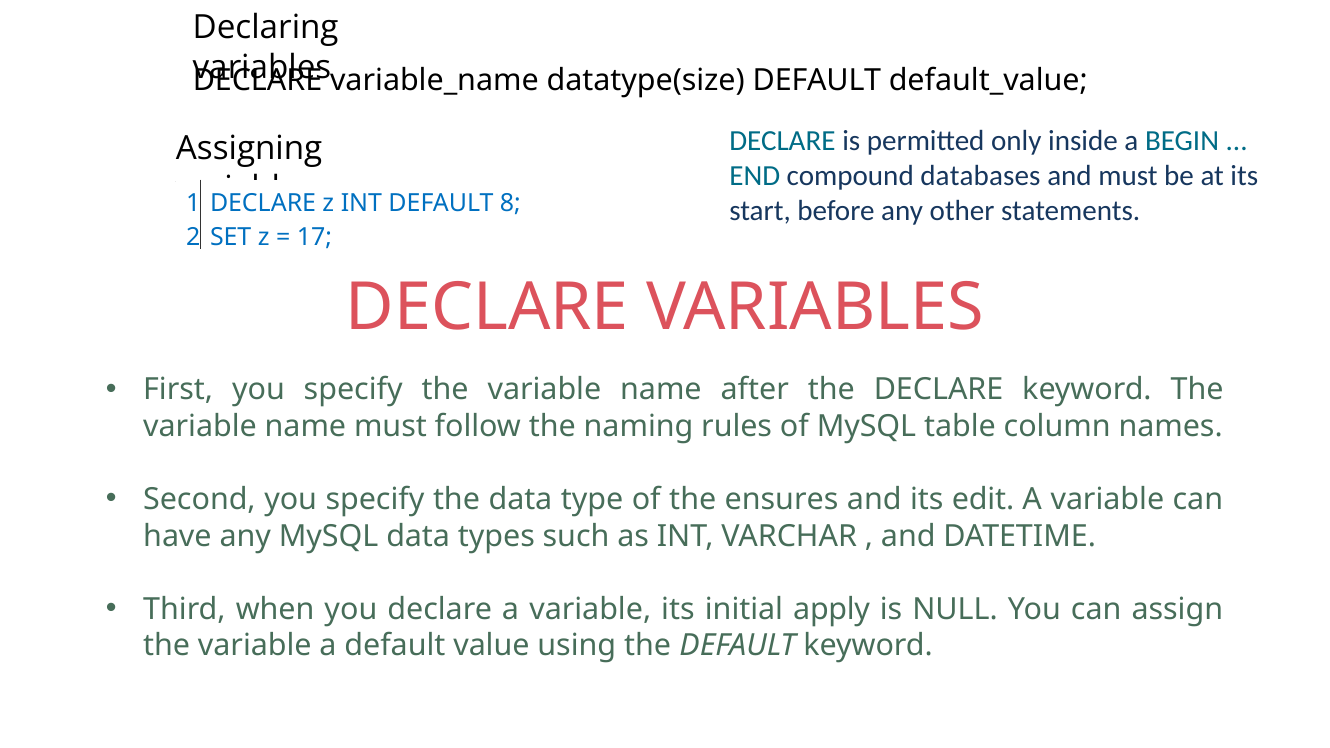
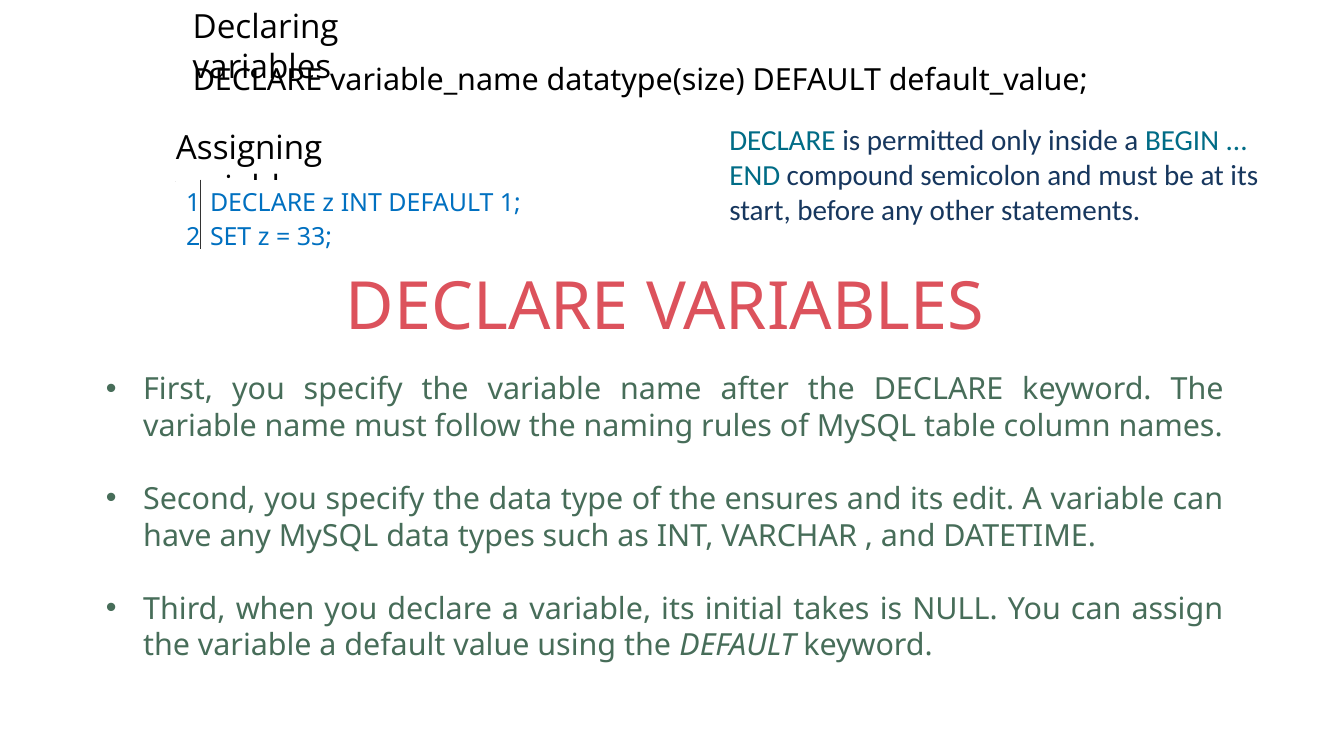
databases: databases -> semicolon (981, 176)
DEFAULT 8: 8 -> 1 (510, 203)
17: 17 -> 33 (314, 237)
apply: apply -> takes (831, 609)
